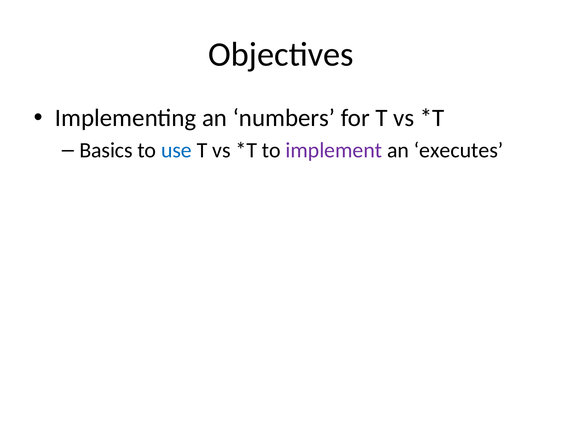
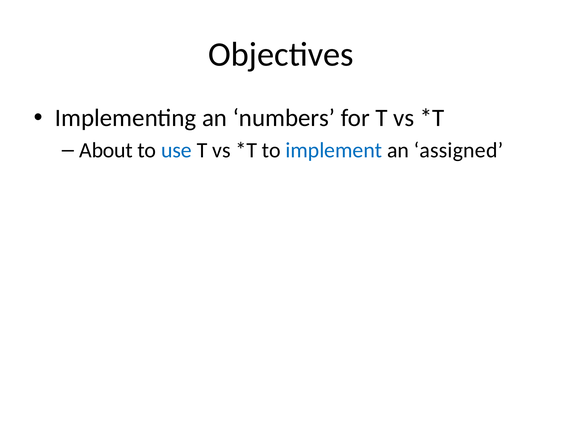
Basics: Basics -> About (106, 150)
implement colour: purple -> blue (334, 150)
executes: executes -> assigned (459, 150)
